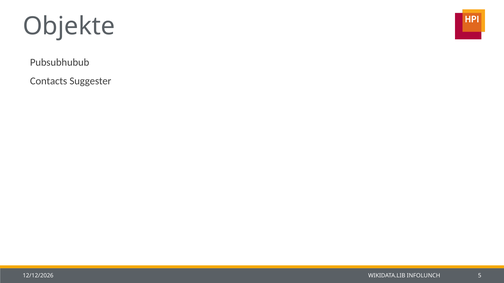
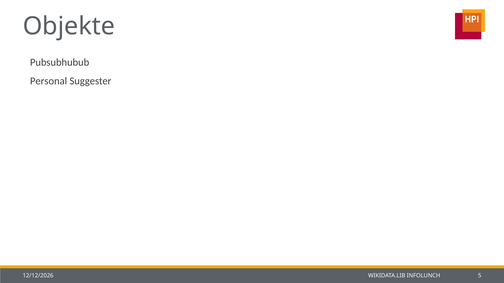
Contacts: Contacts -> Personal (49, 81)
